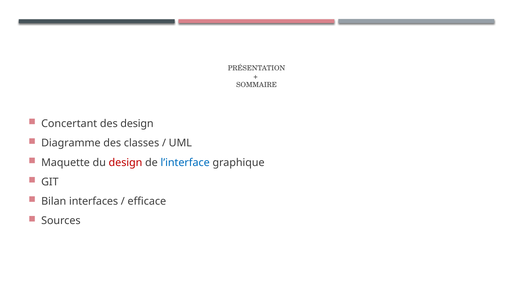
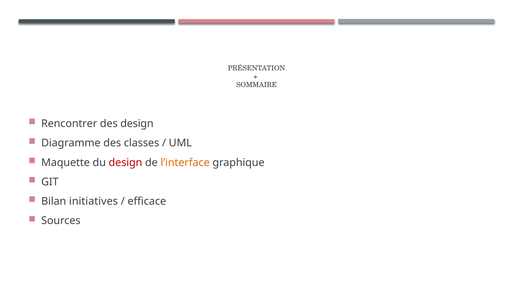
Concertant: Concertant -> Rencontrer (69, 124)
l’interface colour: blue -> orange (185, 163)
interfaces: interfaces -> initiatives (93, 202)
